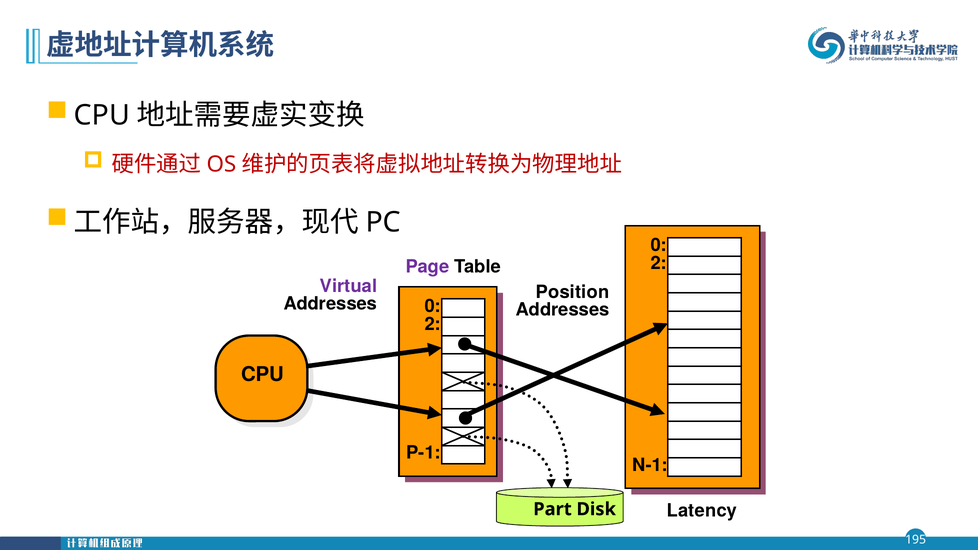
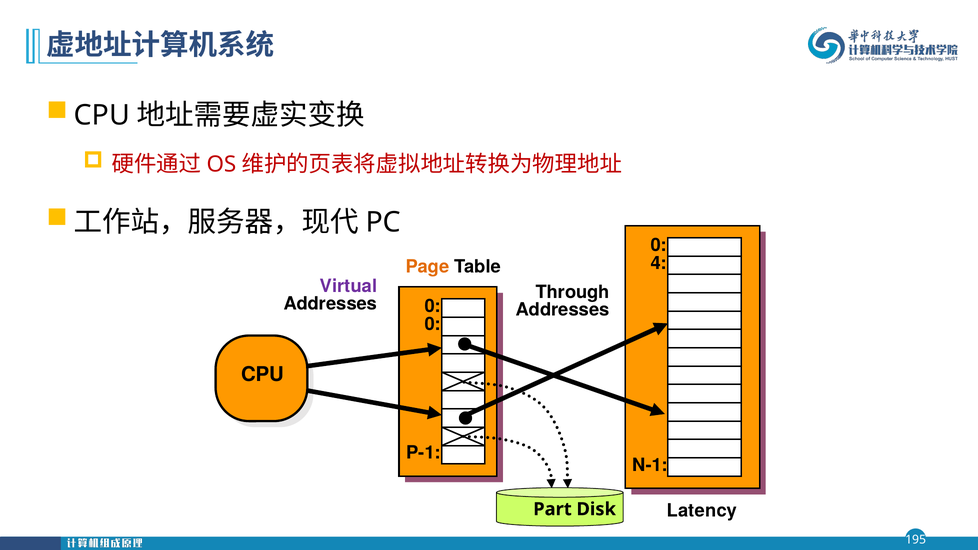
2: 2 -> 4 (659, 263)
Page colour: purple -> orange (427, 267)
Position: Position -> Through (573, 292)
2: 2 -> 0 (433, 325)
